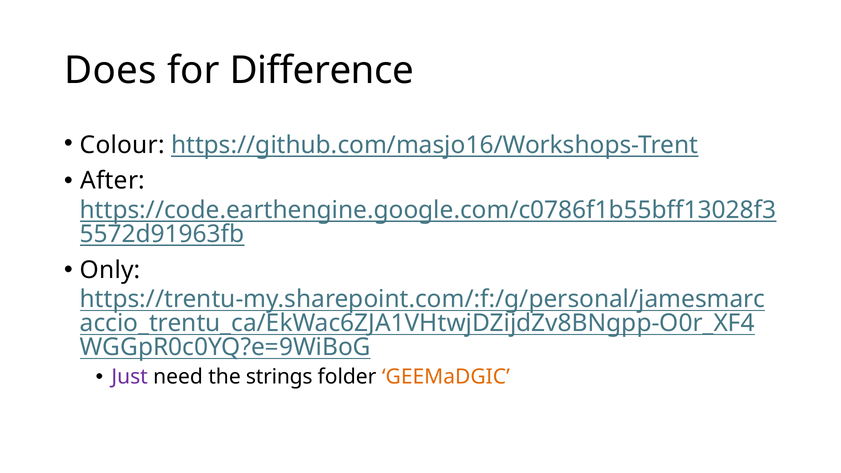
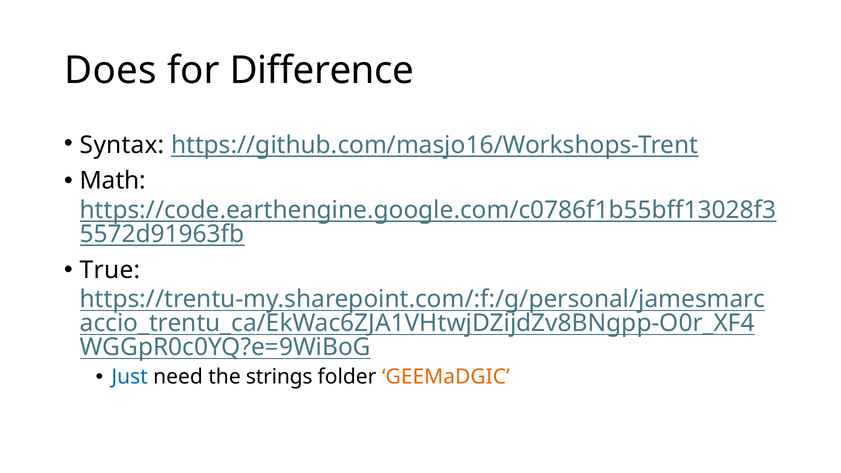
Colour: Colour -> Syntax (122, 145)
After: After -> Math (113, 181)
Only: Only -> True (110, 270)
Just colour: purple -> blue (130, 377)
